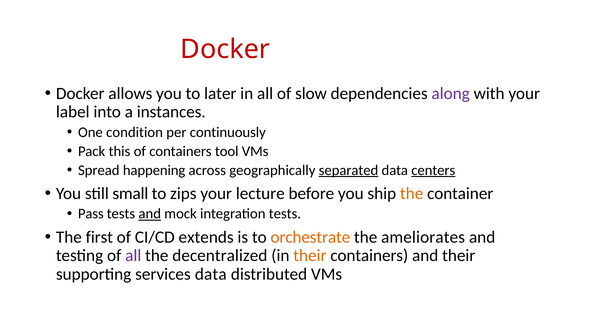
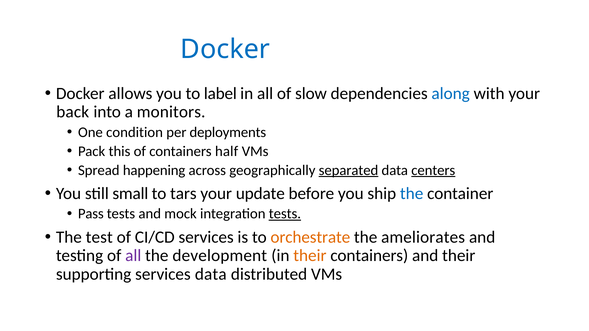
Docker colour: red -> blue (225, 49)
later: later -> label (220, 94)
along colour: purple -> blue (451, 94)
label: label -> back (73, 112)
instances: instances -> monitors (171, 112)
continuously: continuously -> deployments (228, 132)
tool: tool -> half (227, 151)
zips: zips -> tars (183, 194)
lecture: lecture -> update (260, 194)
the colour: orange -> blue (412, 194)
and underline: present -> none (150, 214)
tests underline: none -> present (285, 214)
first: first -> test (99, 237)
CI/CD extends: extends -> services (206, 237)
decentralized: decentralized -> development (220, 256)
